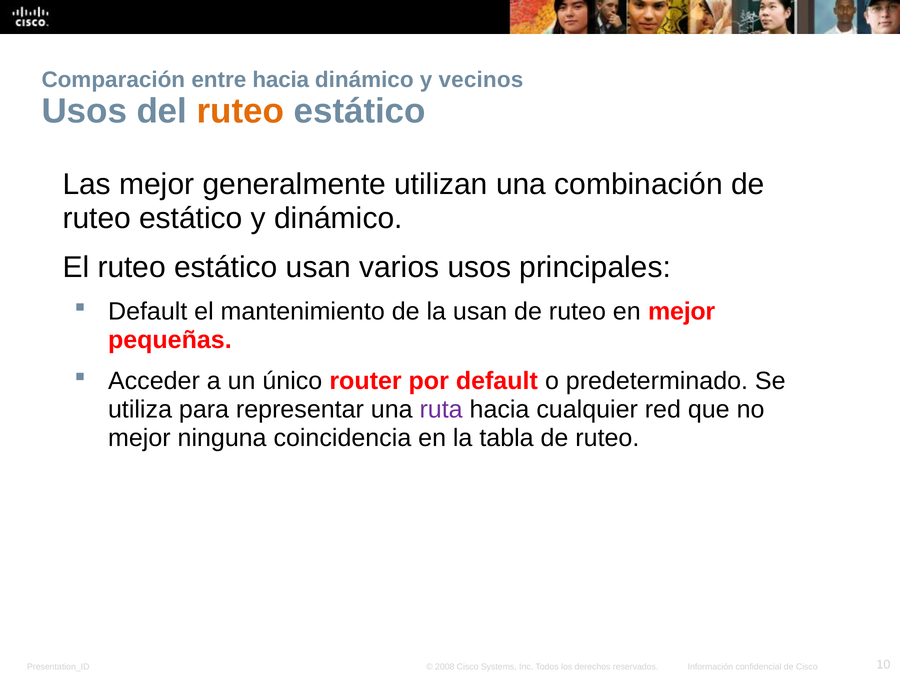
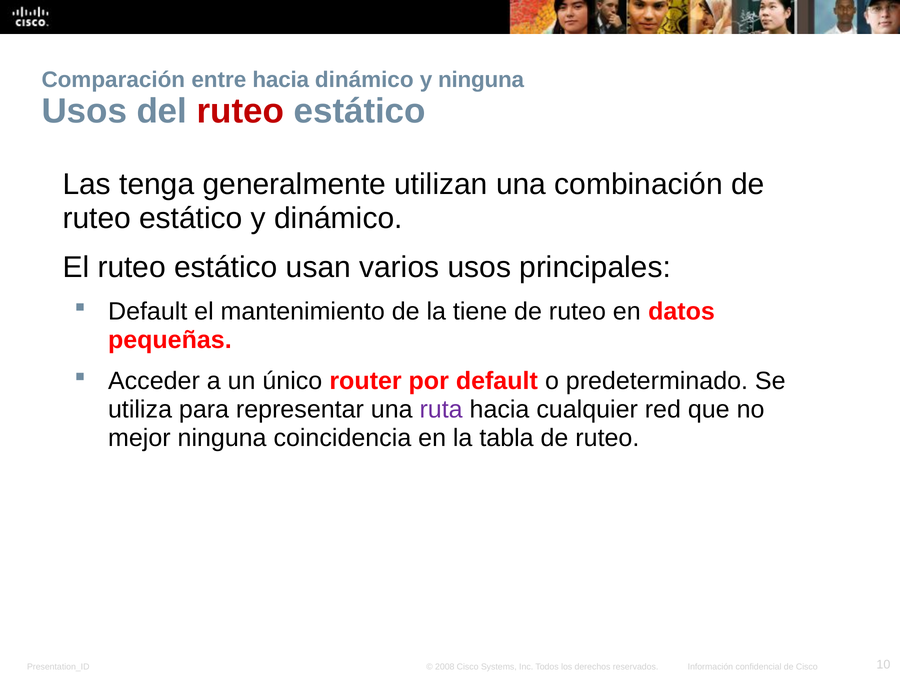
y vecinos: vecinos -> ninguna (481, 80)
ruteo colour: orange -> red (240, 111)
Las mejor: mejor -> tenga (157, 184)
la usan: usan -> tiene (480, 311)
en mejor: mejor -> datos (682, 311)
